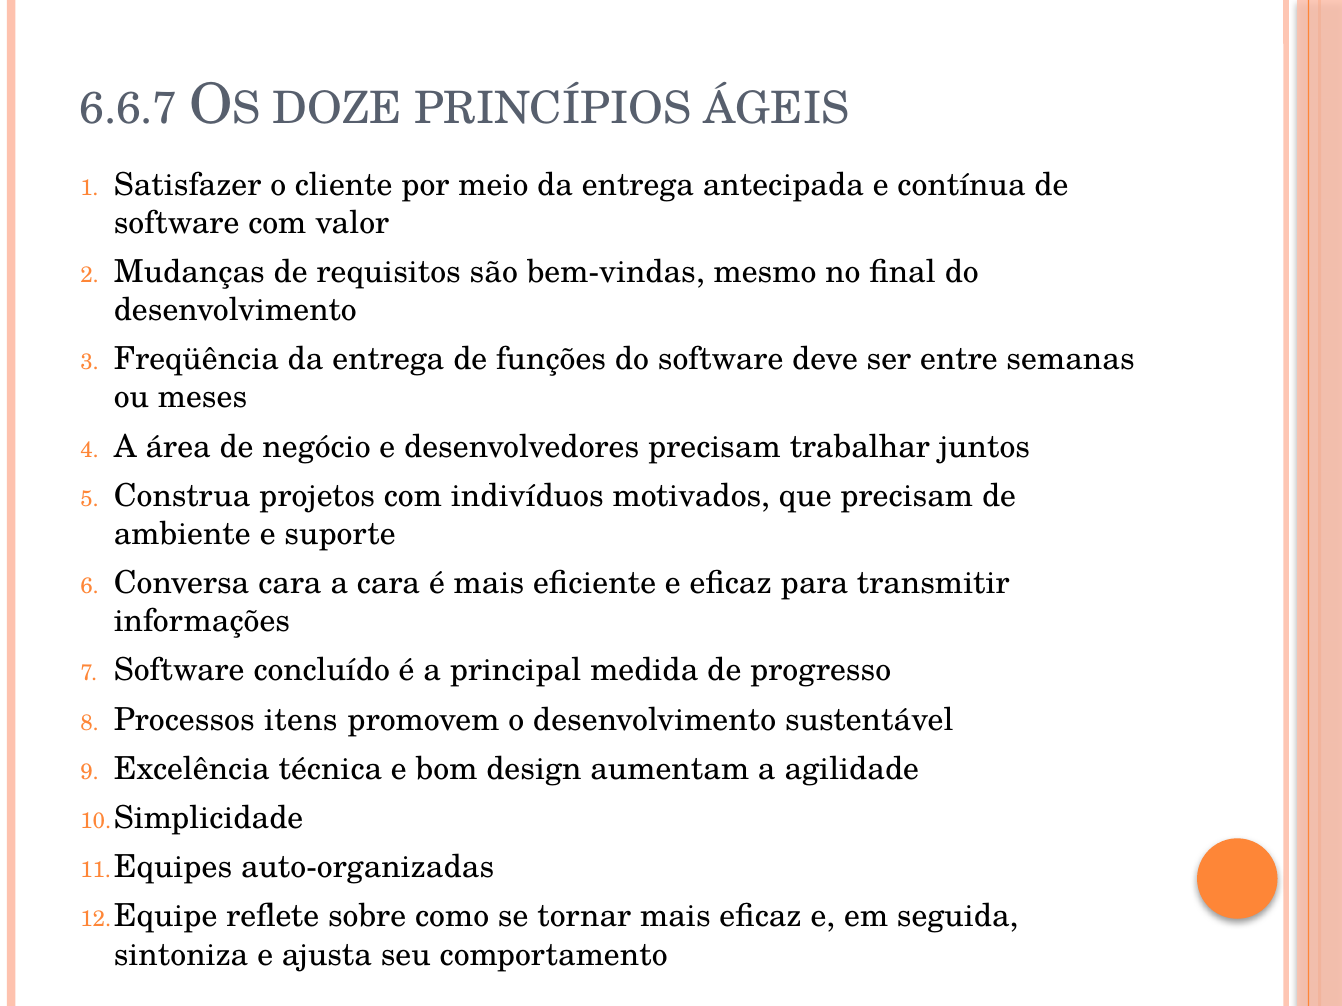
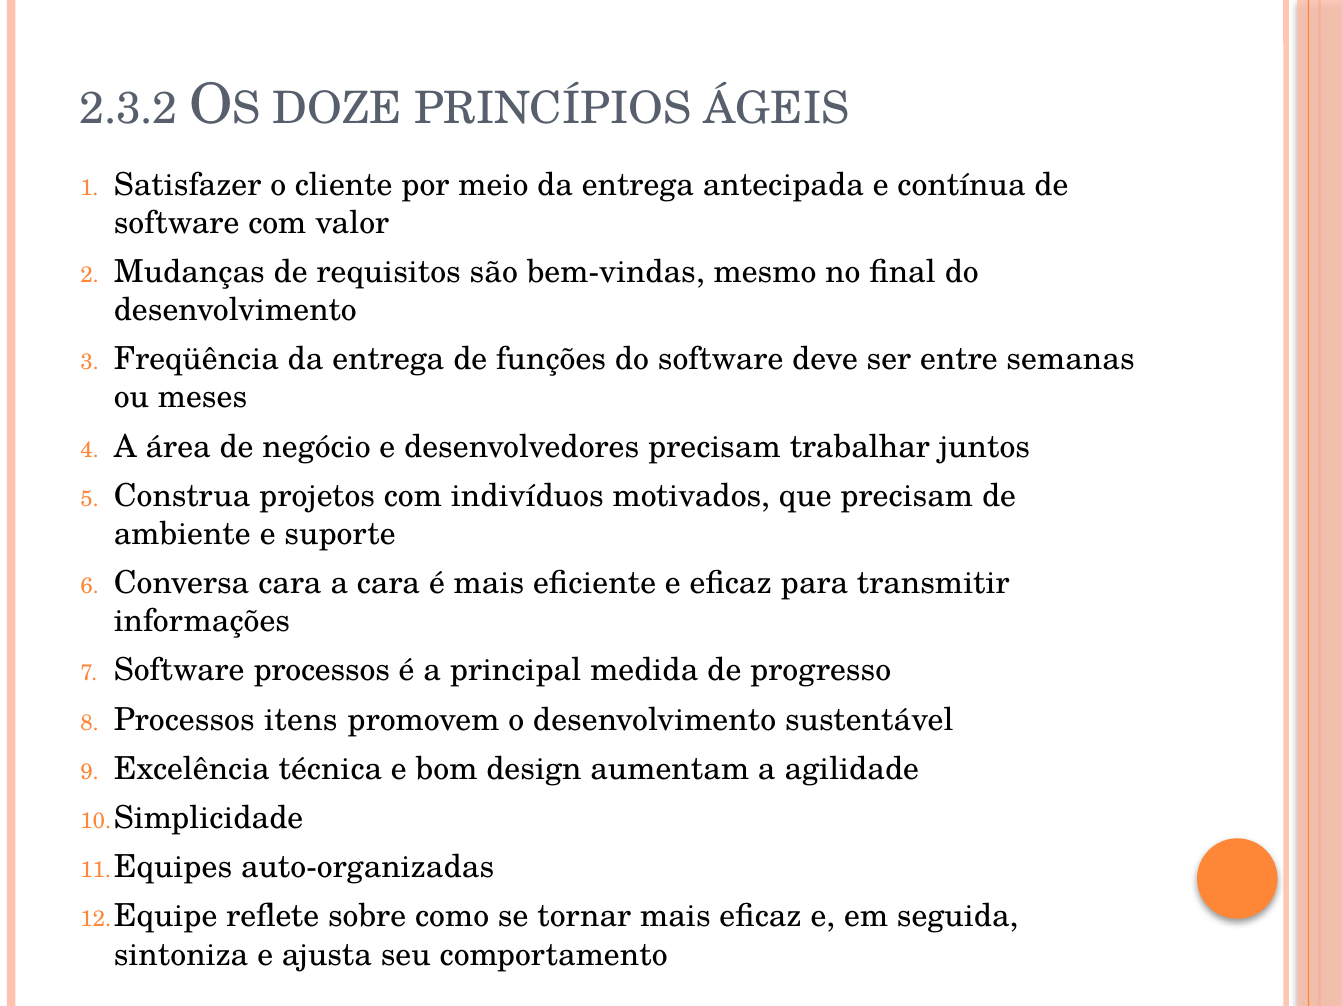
6.6.7: 6.6.7 -> 2.3.2 (129, 108)
Software concluído: concluído -> processos (322, 671)
